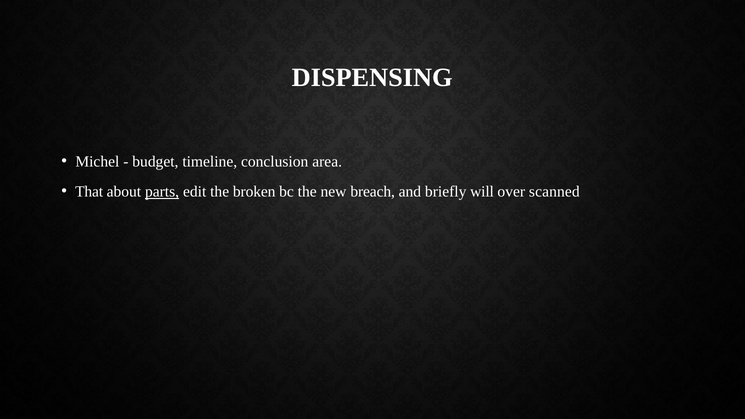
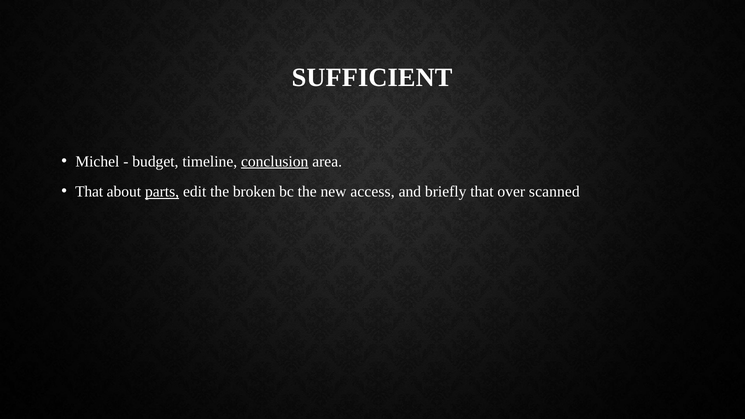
DISPENSING: DISPENSING -> SUFFICIENT (372, 78)
conclusion underline: none -> present (275, 162)
breach: breach -> access (373, 192)
briefly will: will -> that (482, 192)
